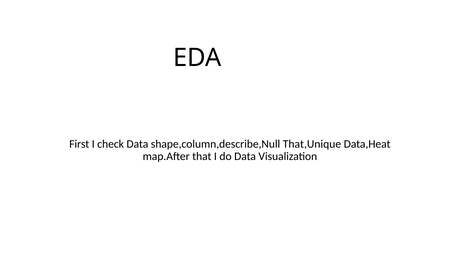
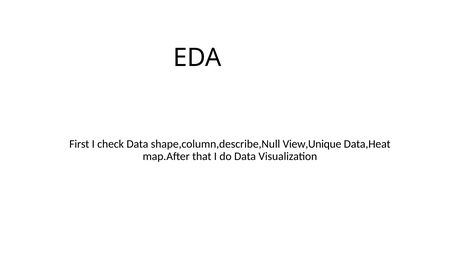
That,Unique: That,Unique -> View,Unique (312, 144)
